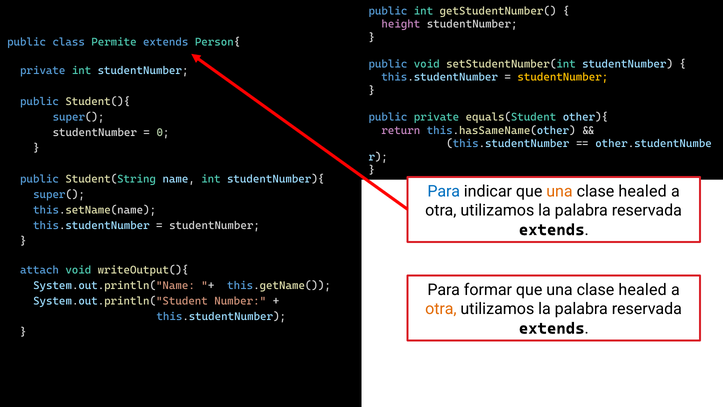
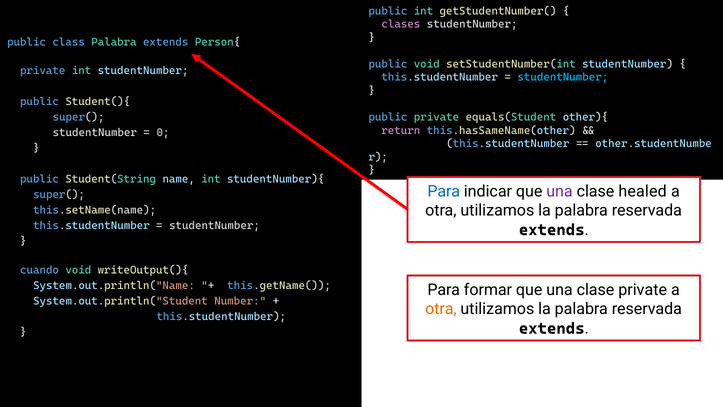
height: height -> clases (401, 24)
class Permite: Permite -> Palabra (114, 42)
studentNumber colour: yellow -> light blue (563, 77)
una colour: orange -> purple (559, 191)
attach: attach -> cuando (40, 270)
healed: healed -> private (643, 290)
